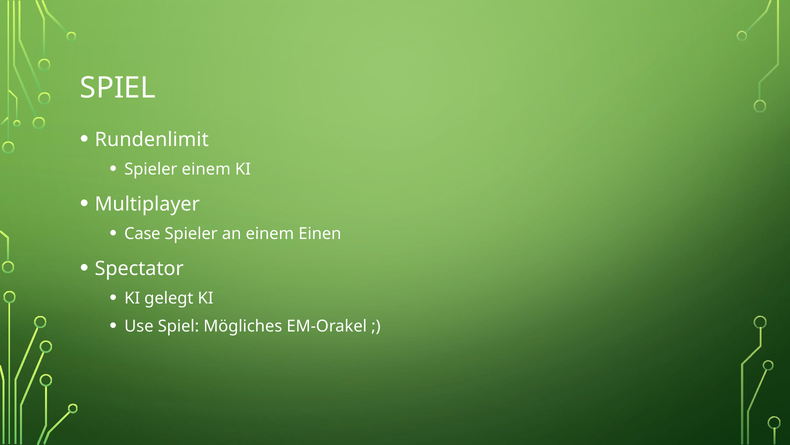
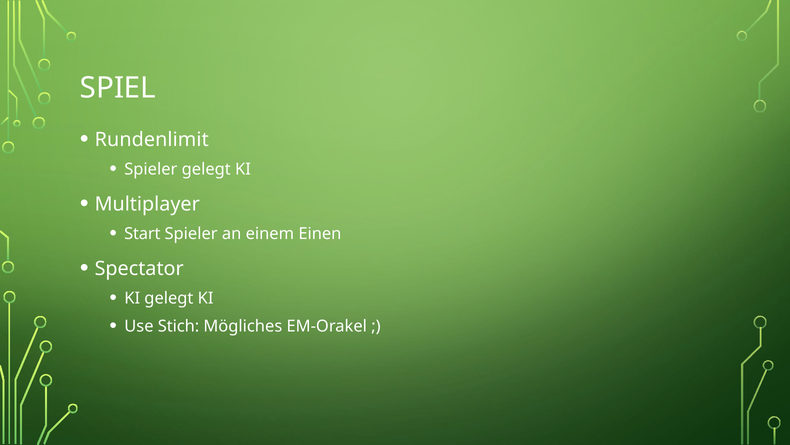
Spieler einem: einem -> gelegt (206, 169)
Case: Case -> Start (142, 233)
Use Spiel: Spiel -> Stich (178, 326)
